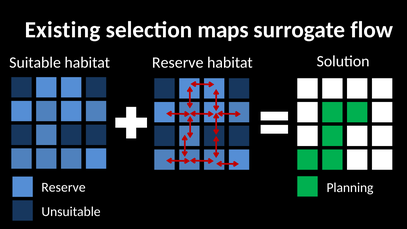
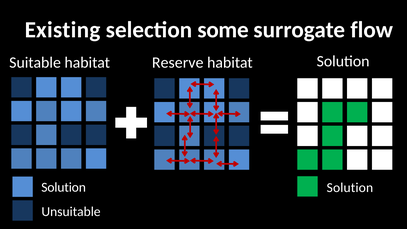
maps: maps -> some (223, 30)
Reserve: Reserve -> Solution (64, 187)
Planning: Planning -> Solution (350, 188)
